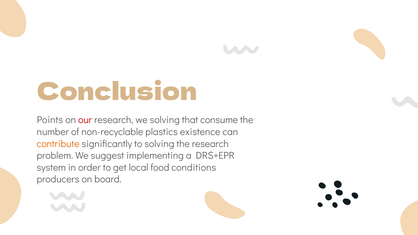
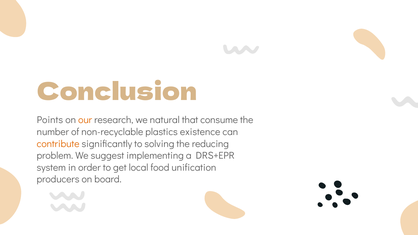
our colour: red -> orange (85, 120)
we solving: solving -> natural (165, 120)
the research: research -> reducing (210, 144)
conditions: conditions -> unification (194, 168)
